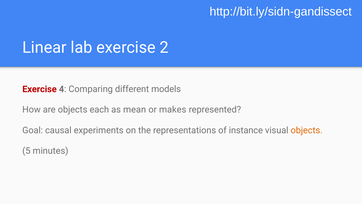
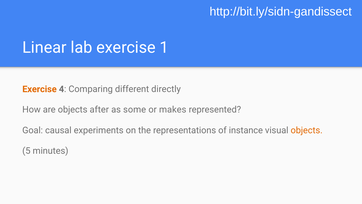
2: 2 -> 1 (164, 47)
Exercise colour: red -> orange (39, 89)
models: models -> directly (166, 89)
each: each -> after (99, 110)
mean: mean -> some (135, 110)
